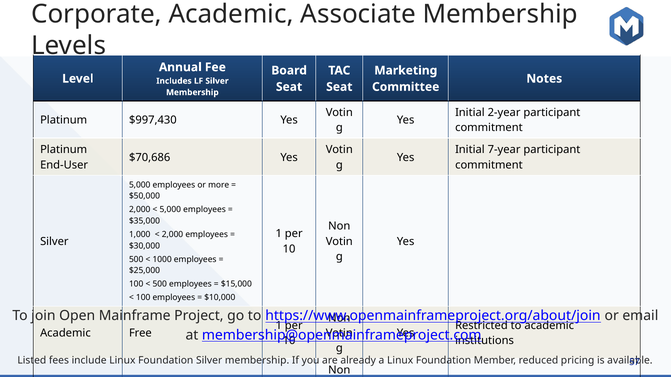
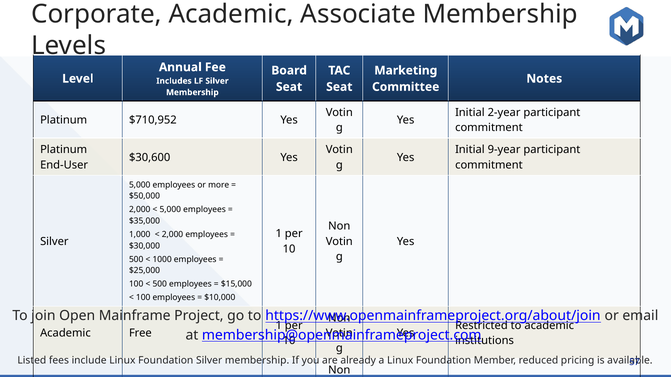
$997,430: $997,430 -> $710,952 (153, 120)
7-year: 7-year -> 9-year (504, 150)
$70,686: $70,686 -> $30,600 (150, 158)
